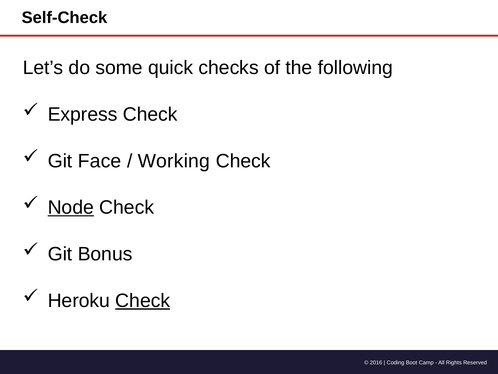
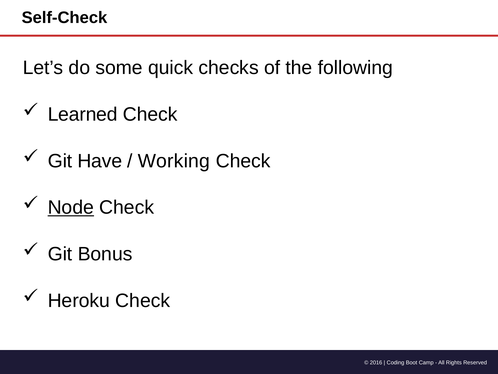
Express: Express -> Learned (83, 114)
Face: Face -> Have (100, 161)
Check underline: present -> none (143, 300)
